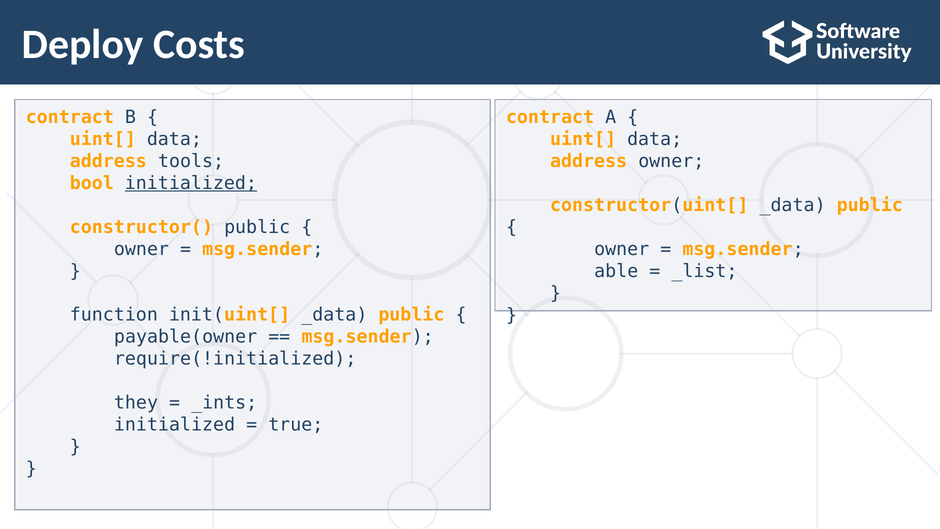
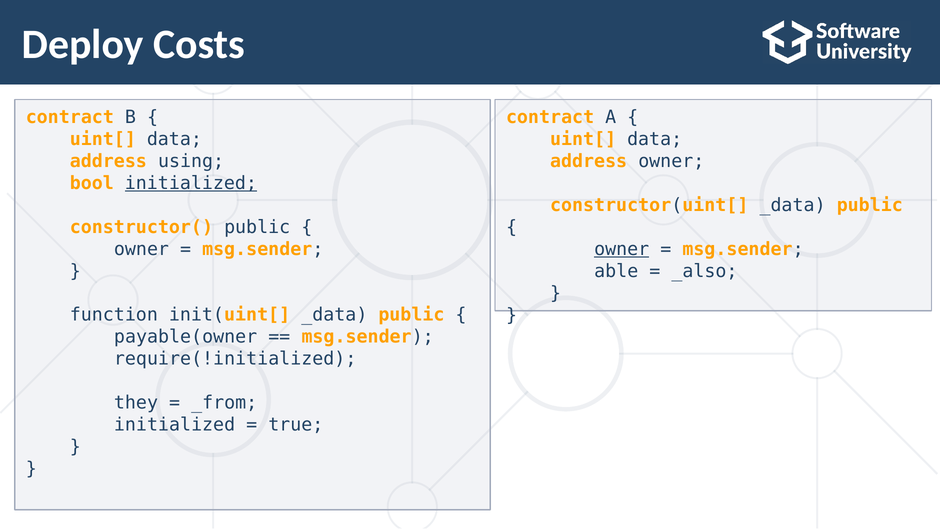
tools: tools -> using (191, 161)
owner underline: none -> present (622, 249)
_list: _list -> _also (704, 271)
_ints: _ints -> _from (224, 403)
